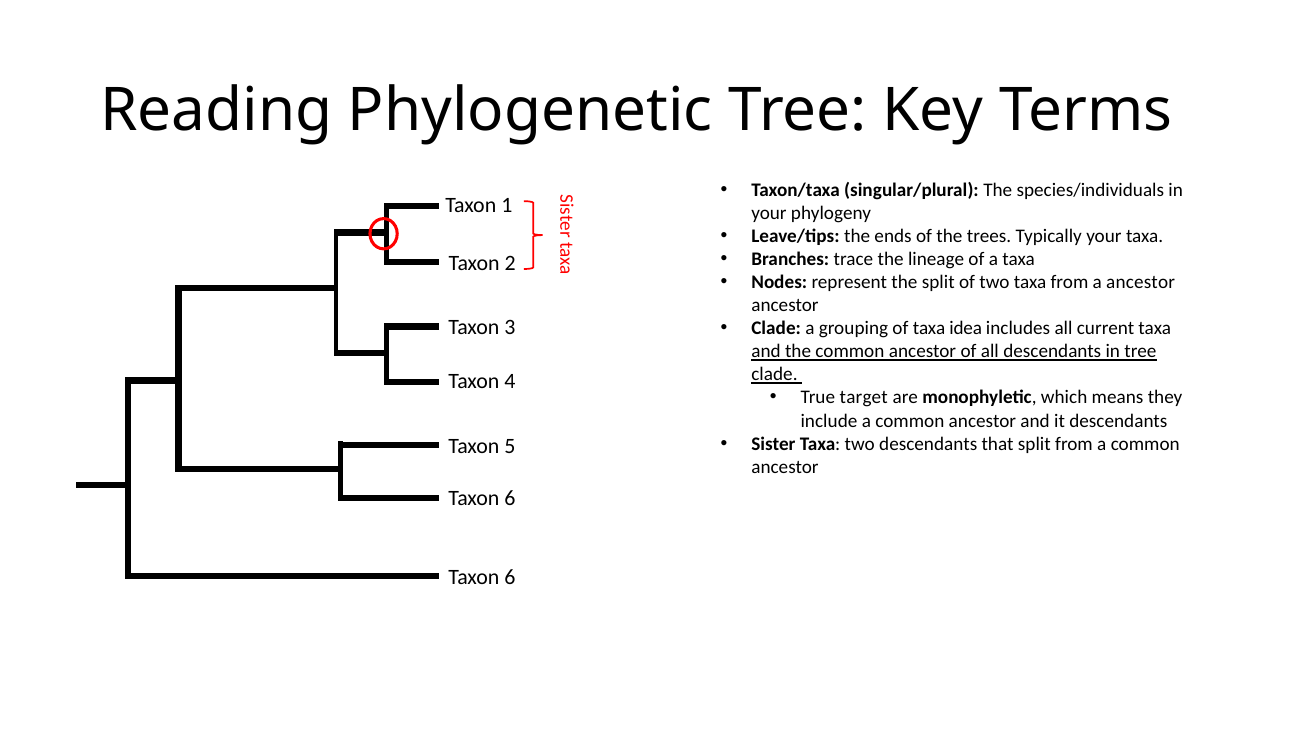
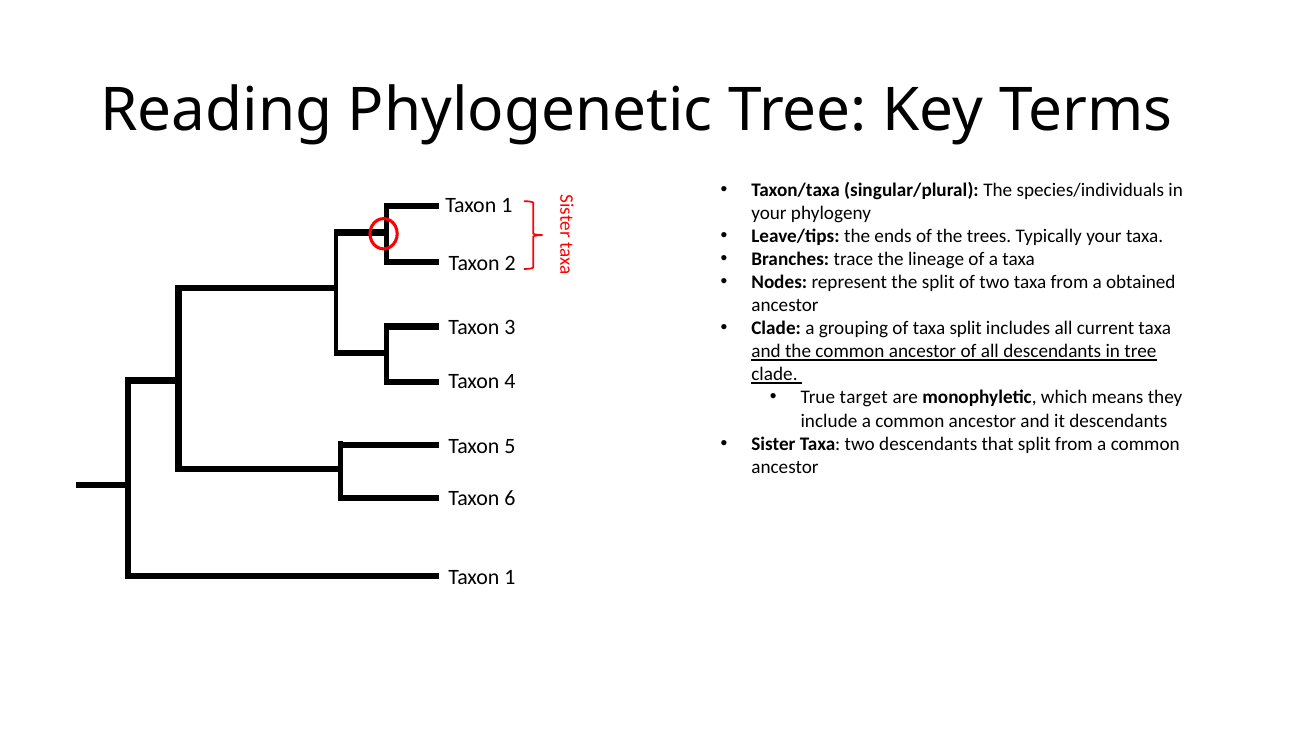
a ancestor: ancestor -> obtained (1141, 282)
taxa idea: idea -> split (966, 328)
6: 6 -> 1 (510, 577)
